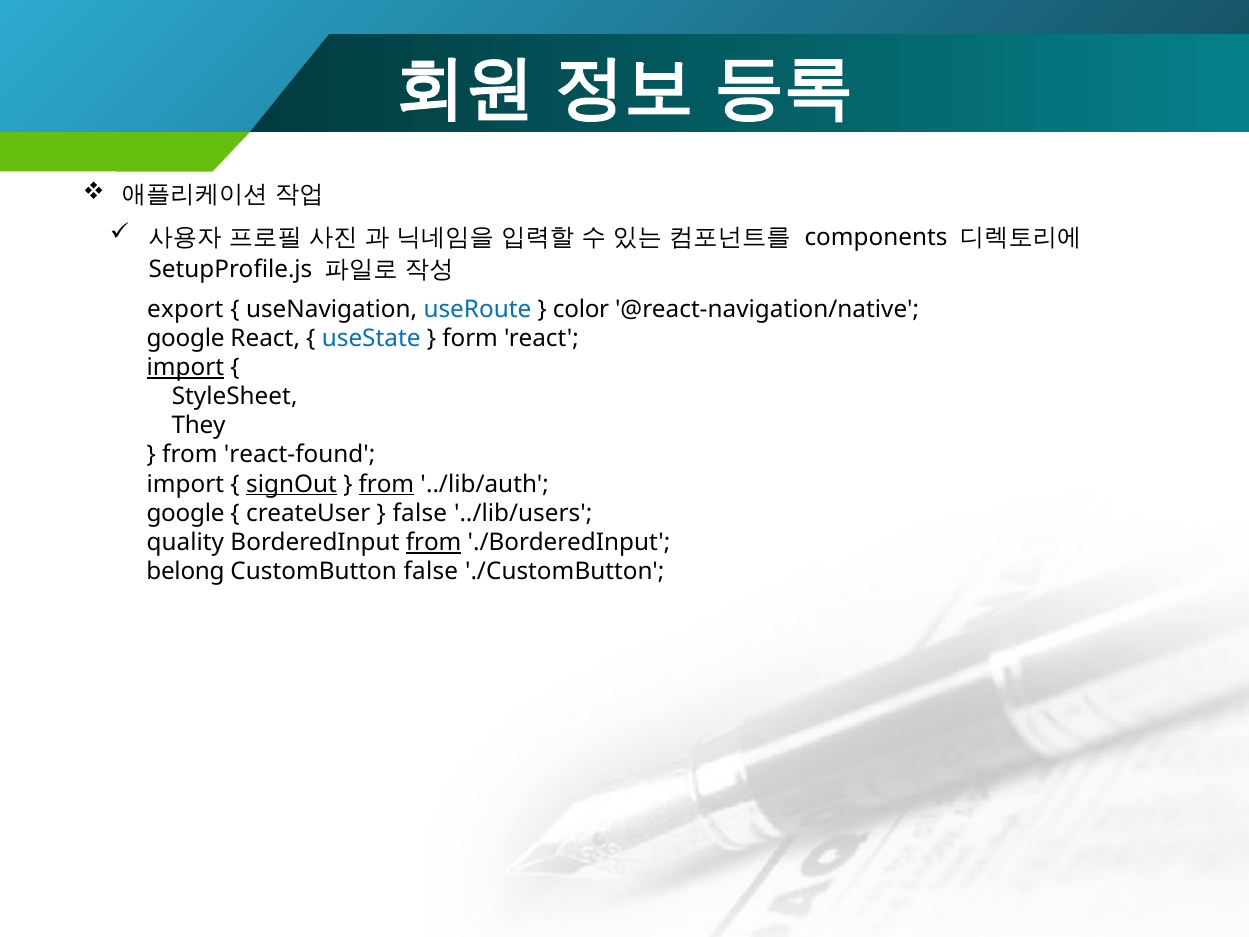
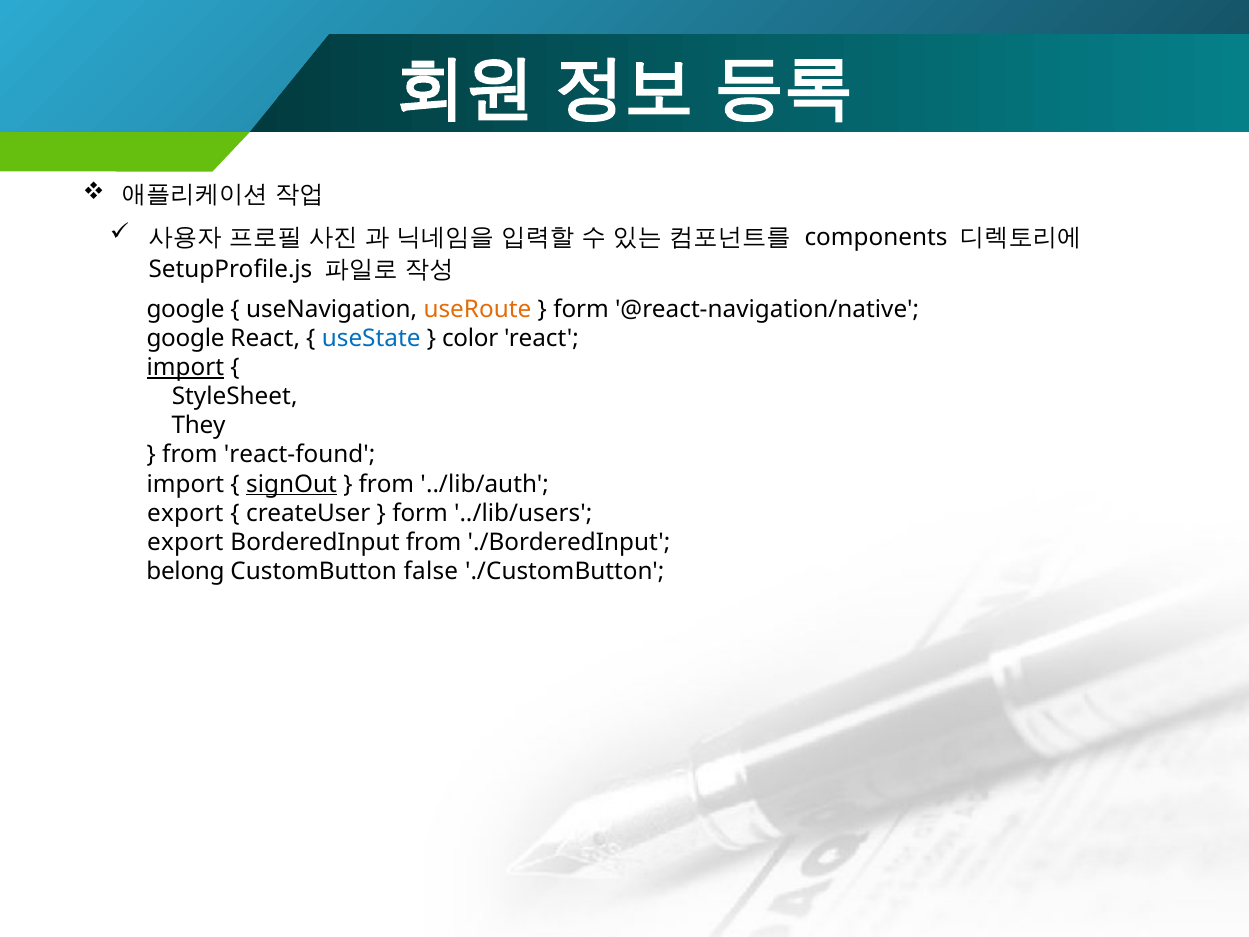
export: export -> google (186, 309)
useRoute colour: blue -> orange (477, 309)
color: color -> form (581, 309)
form: form -> color (470, 338)
from underline: present -> none (386, 484)
google: google -> export (185, 513)
false: false -> form (420, 513)
quality: quality -> export (185, 542)
from underline: present -> none (434, 542)
